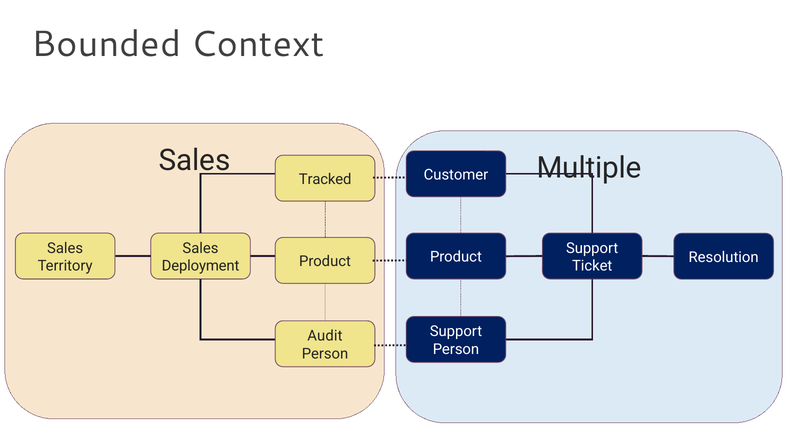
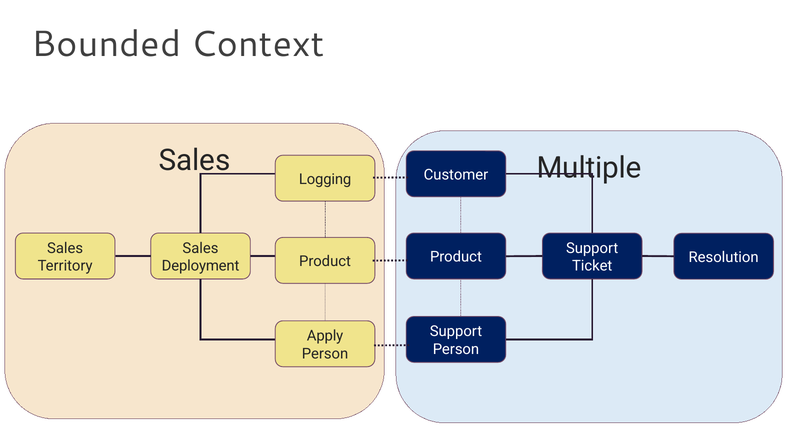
Tracked: Tracked -> Logging (325, 179)
Audit: Audit -> Apply (325, 336)
